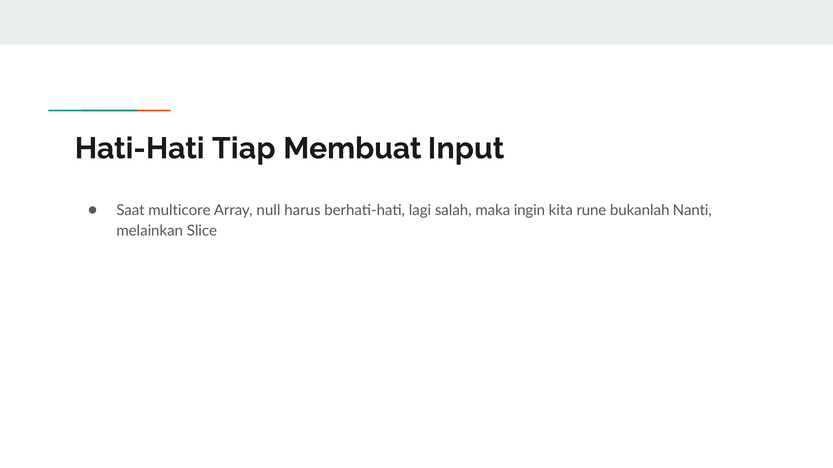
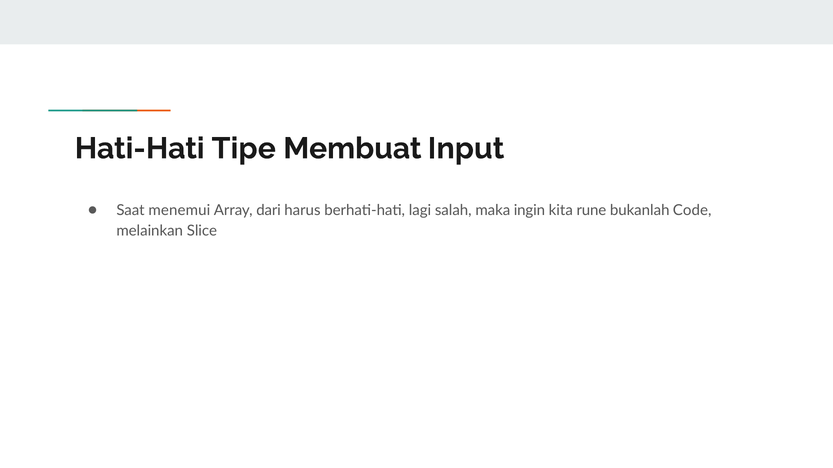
Tiap: Tiap -> Tipe (244, 149)
multicore: multicore -> menemui (179, 210)
null: null -> dari (269, 210)
Nanti: Nanti -> Code (692, 210)
